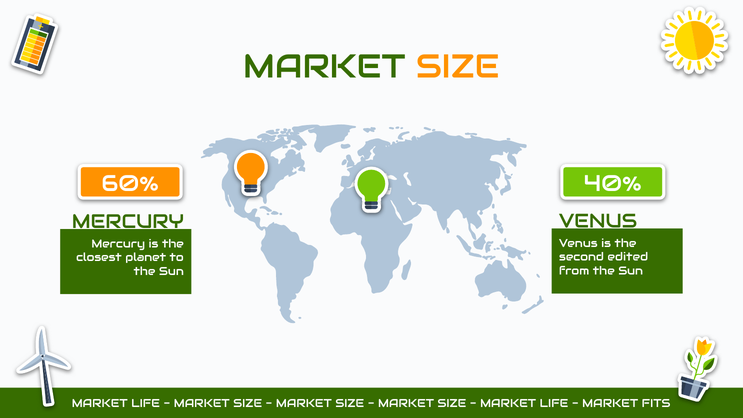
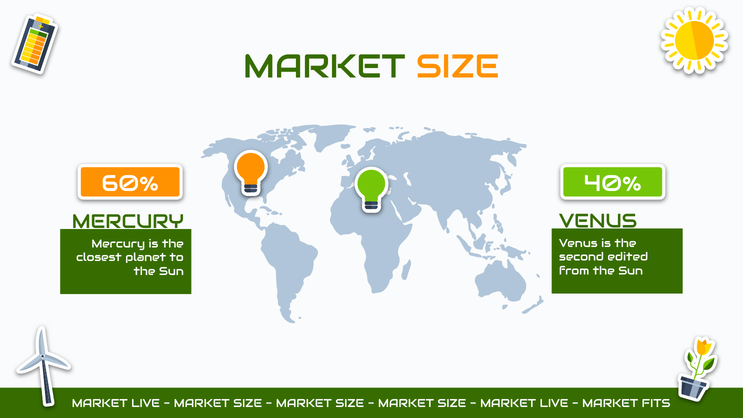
LIFE: LIFE -> LIVE (146, 404)
LIFE: LIFE -> LIVE (554, 404)
